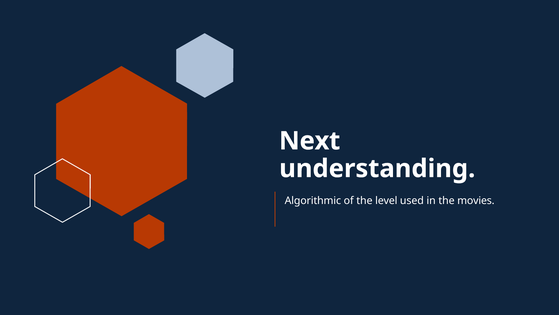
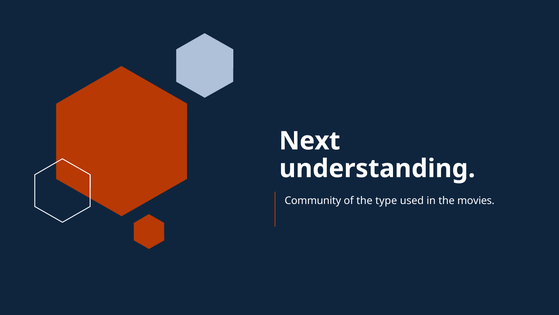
Algorithmic: Algorithmic -> Community (313, 200)
level: level -> type (386, 200)
